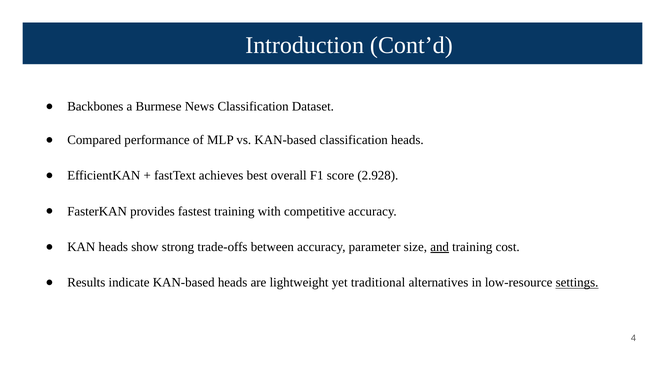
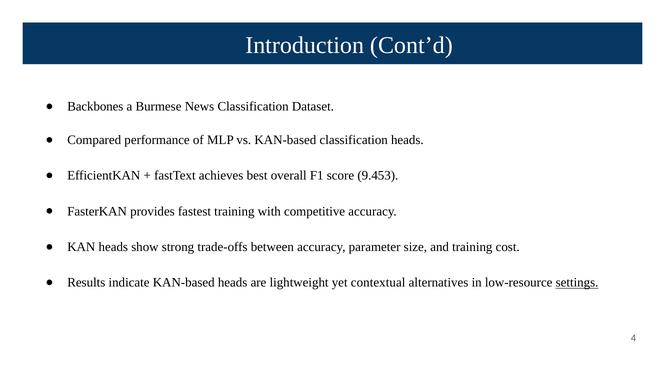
2.928: 2.928 -> 9.453 (378, 176)
and underline: present -> none (440, 247)
traditional: traditional -> contextual (378, 283)
